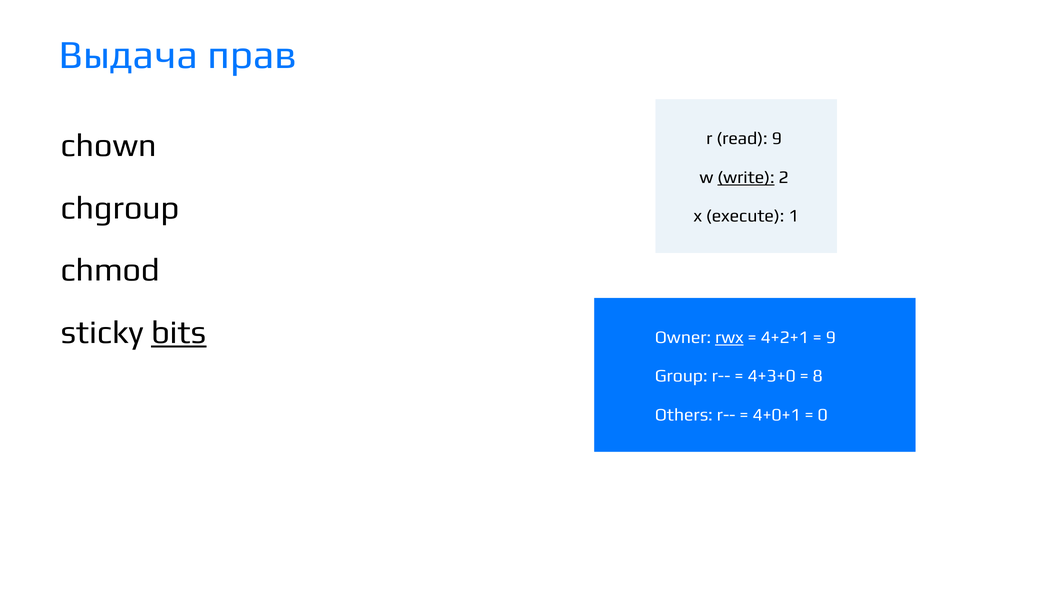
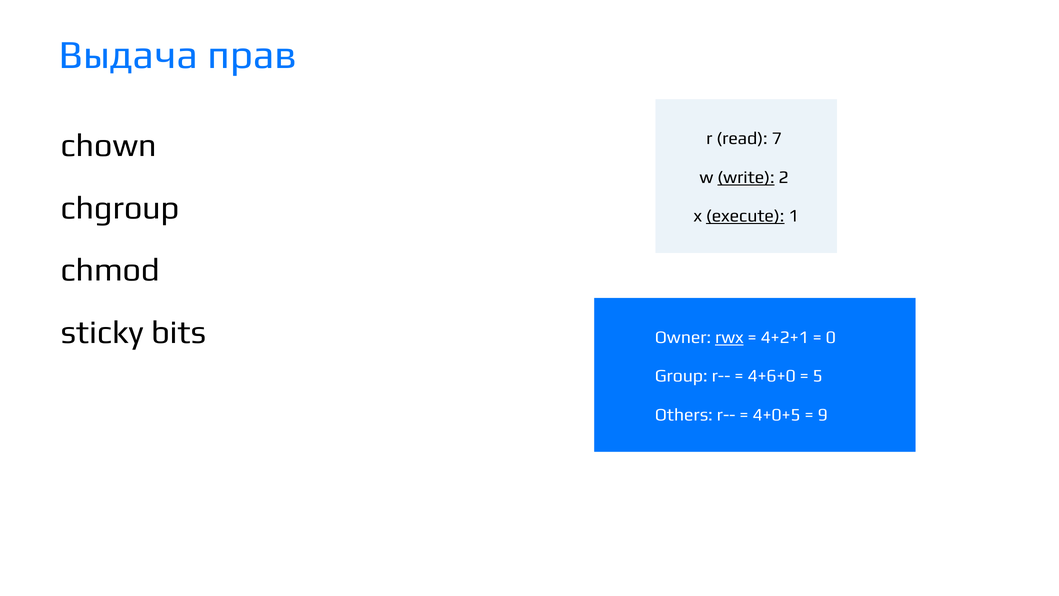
read 9: 9 -> 7 (777, 138)
execute underline: none -> present (745, 216)
bits underline: present -> none (179, 332)
9: 9 -> 0 (831, 337)
4+3+0: 4+3+0 -> 4+6+0 (772, 376)
8: 8 -> 5 (818, 376)
4+0+1: 4+0+1 -> 4+0+5 (777, 415)
0: 0 -> 9 (823, 415)
